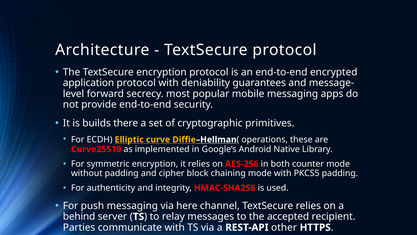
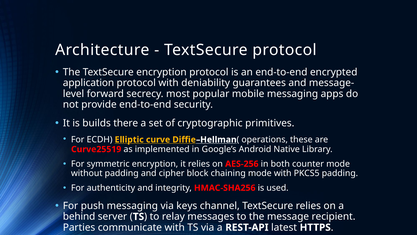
here: here -> keys (187, 206)
accepted: accepted -> message (288, 216)
other: other -> latest (284, 227)
